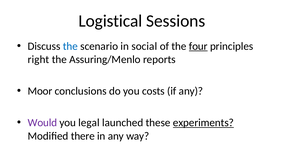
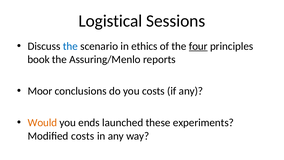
social: social -> ethics (144, 46)
right: right -> book (39, 59)
Would colour: purple -> orange (42, 123)
legal: legal -> ends (89, 123)
experiments underline: present -> none (203, 123)
Modified there: there -> costs (83, 136)
